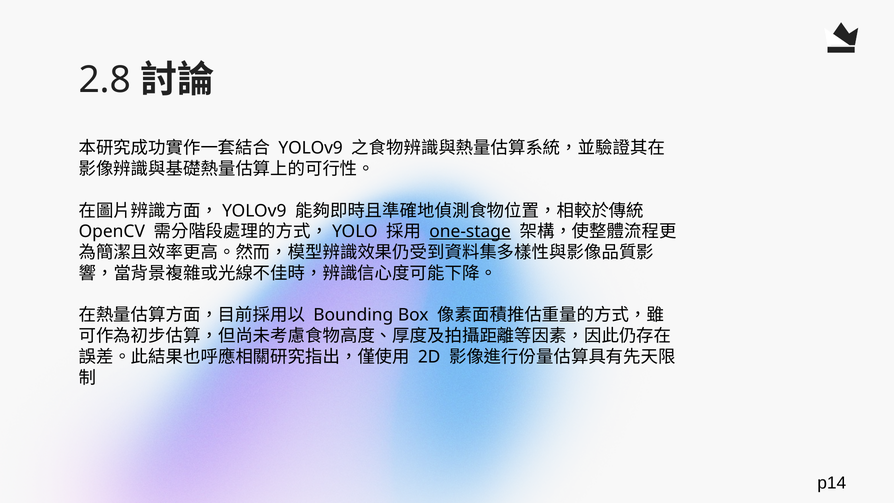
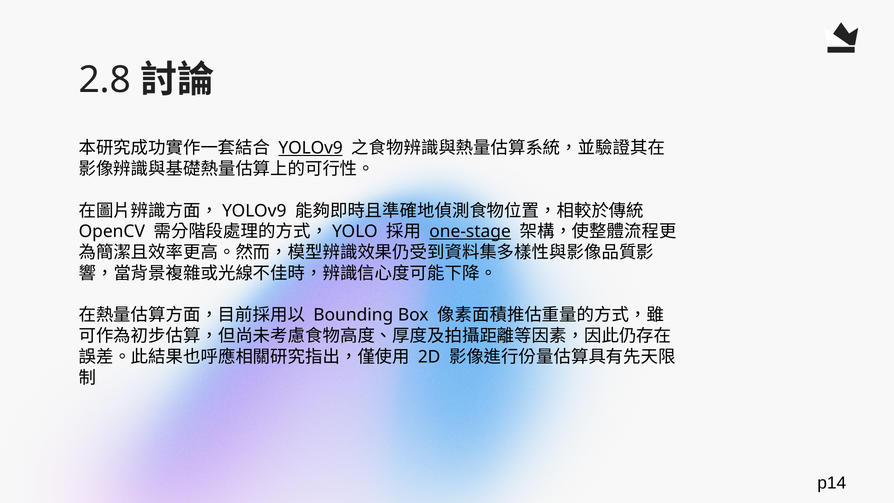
YOLOv9 underline: none -> present (311, 148)
